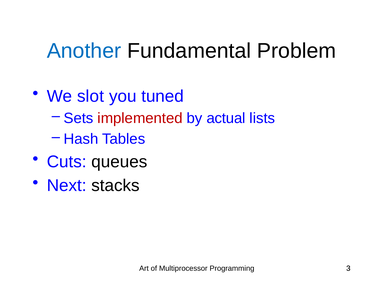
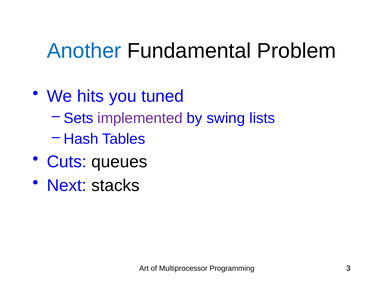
slot: slot -> hits (91, 96)
implemented colour: red -> purple (140, 118)
actual: actual -> swing (226, 118)
